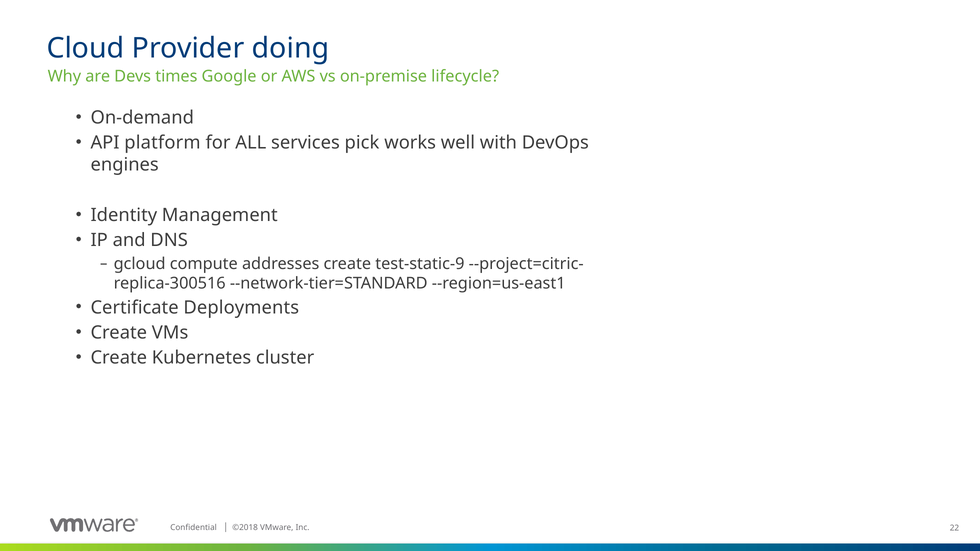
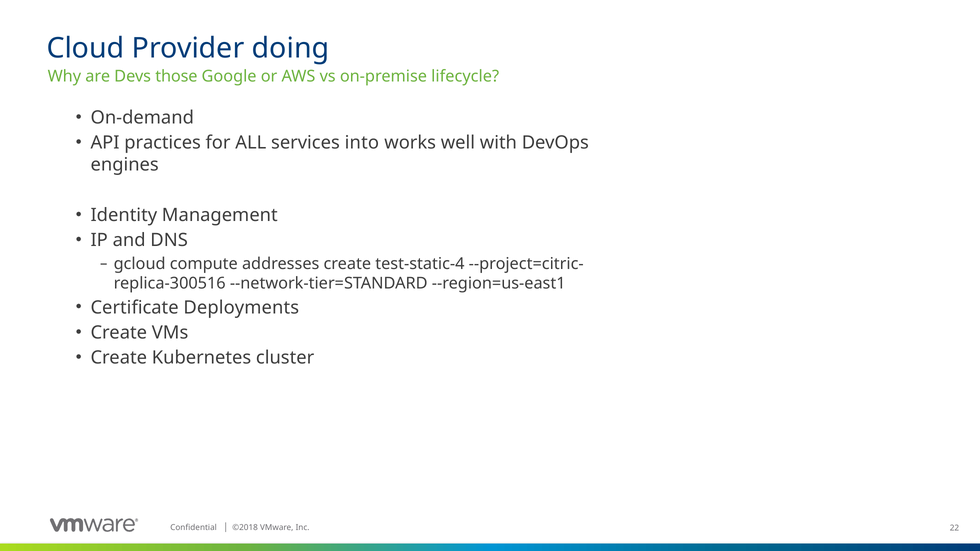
times: times -> those (176, 76)
platform: platform -> practices (163, 143)
pick: pick -> into (362, 143)
test-static-9: test-static-9 -> test-static-4 (420, 264)
